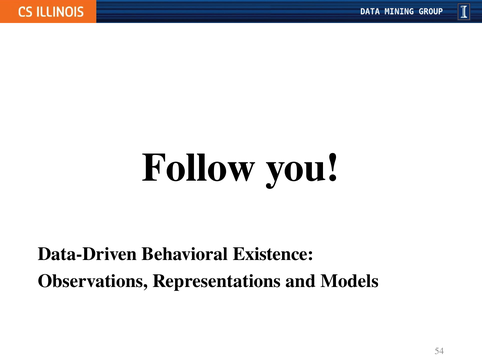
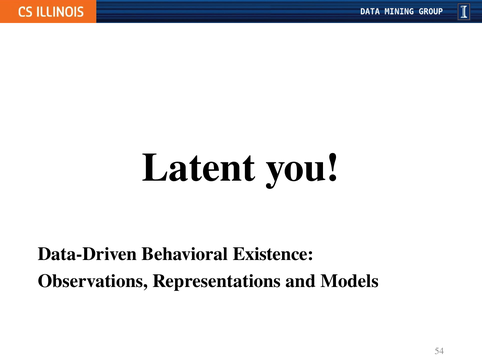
Follow: Follow -> Latent (199, 168)
